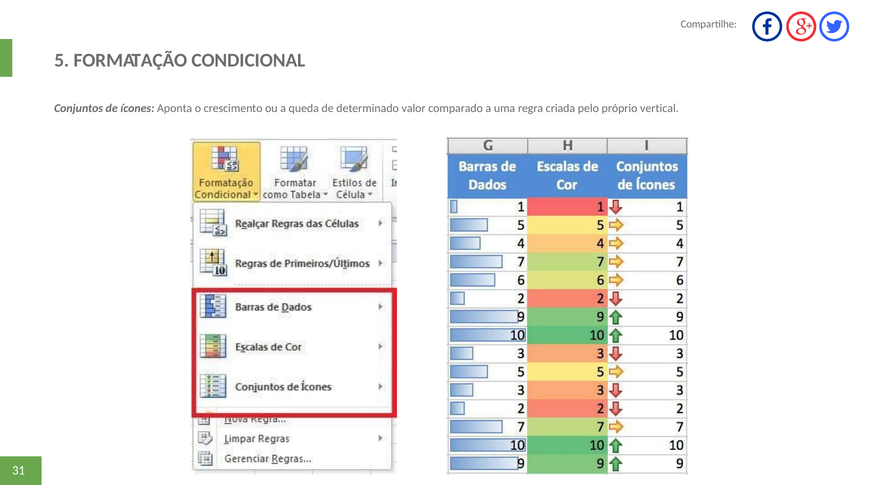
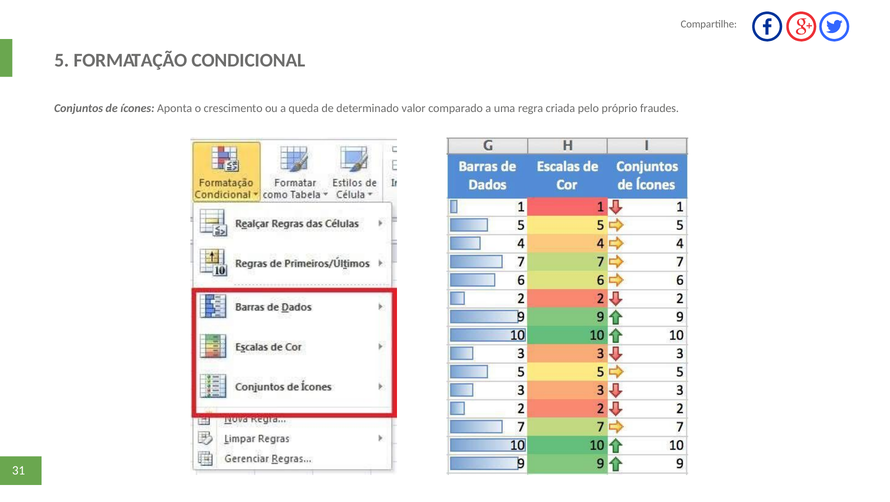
vertical: vertical -> fraudes (659, 108)
